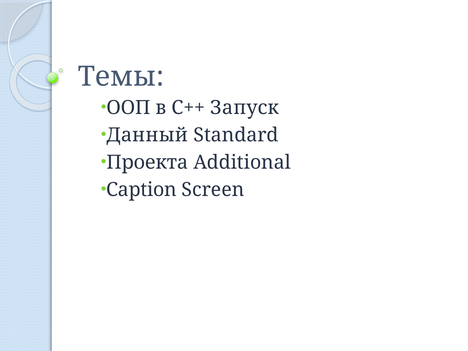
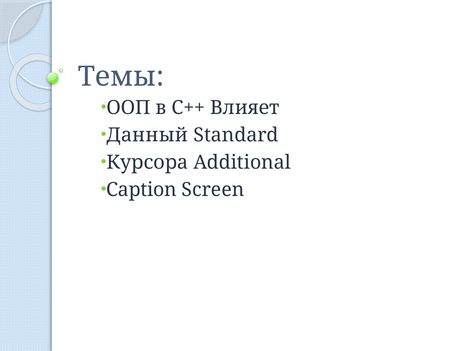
Запуск: Запуск -> Влияет (245, 108)
Проекта: Проекта -> Курсора (147, 162)
